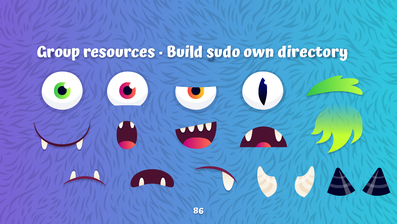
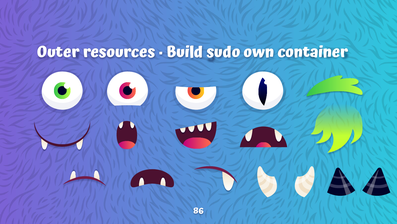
Group: Group -> Outer (58, 52)
directory: directory -> container (313, 52)
